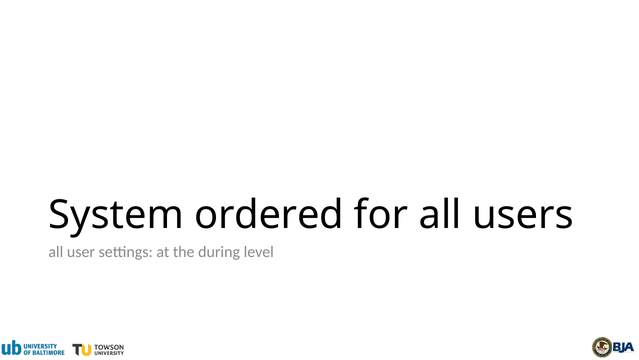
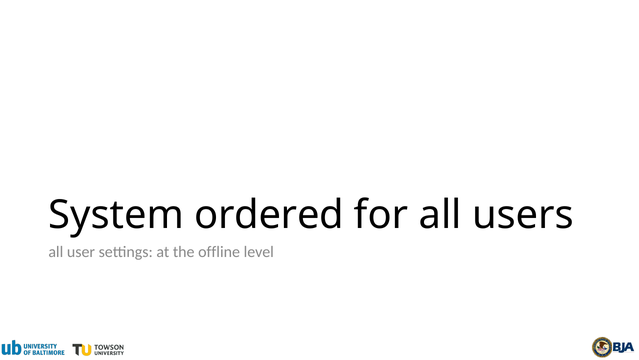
during: during -> offline (219, 251)
